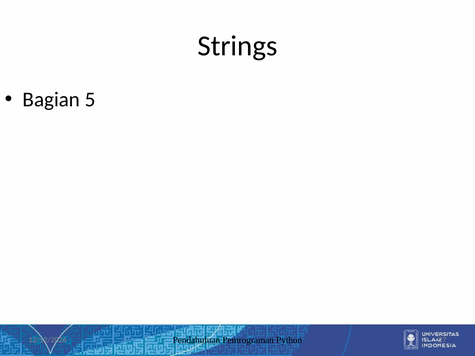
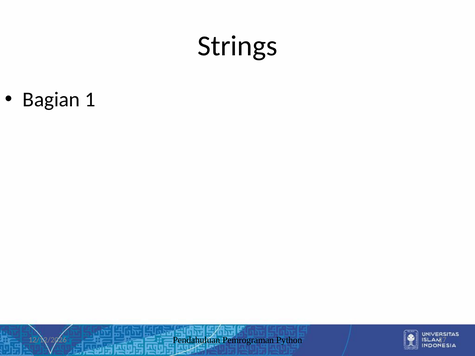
5: 5 -> 1 (90, 100)
